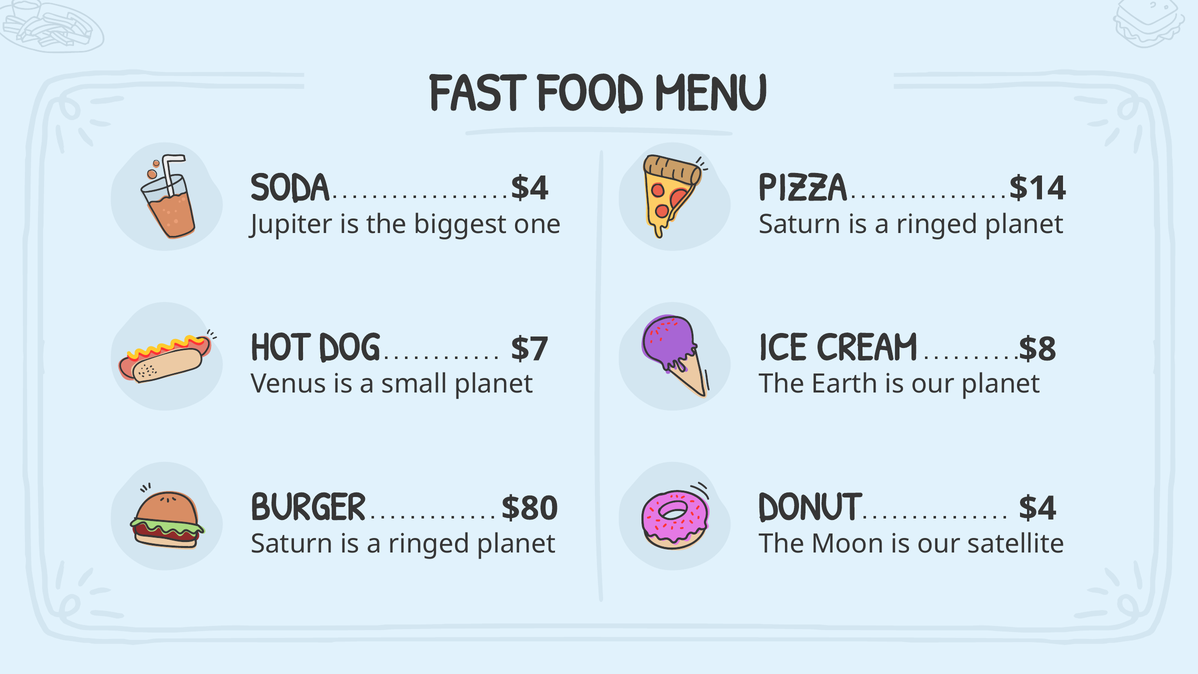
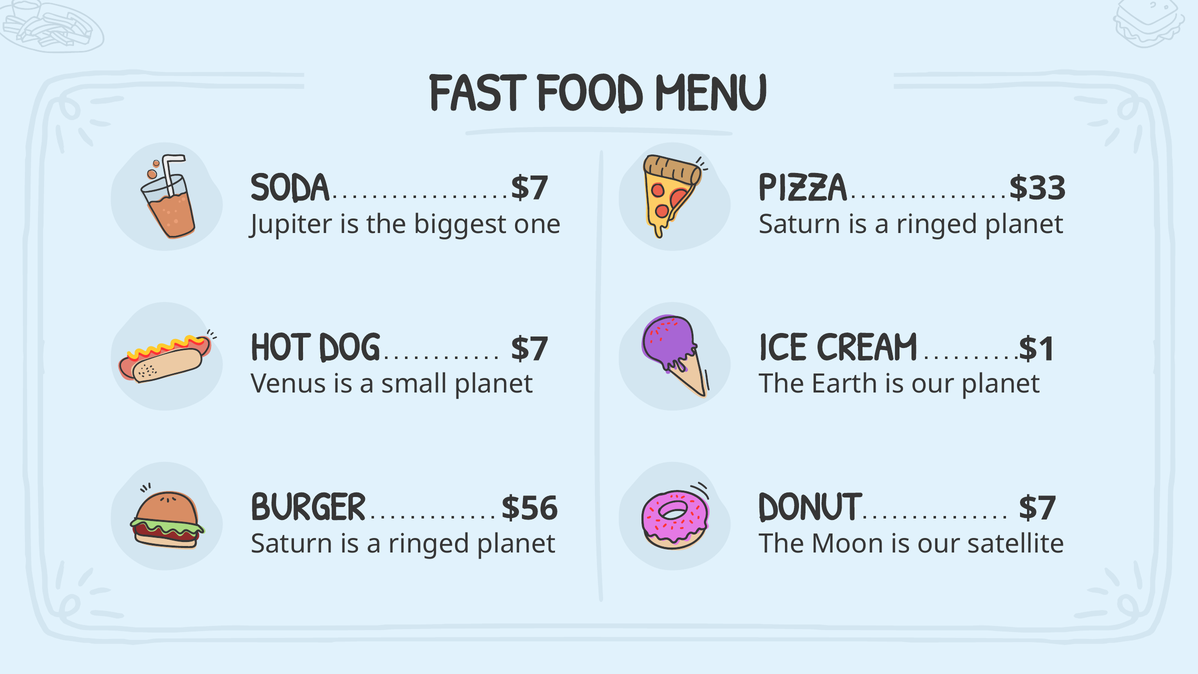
$4: $4 -> $7 (530, 188)
$14: $14 -> $33 (1038, 188)
$8: $8 -> $1 (1038, 349)
$80: $80 -> $56 (530, 508)
$4: $4 -> $7 (1038, 508)
